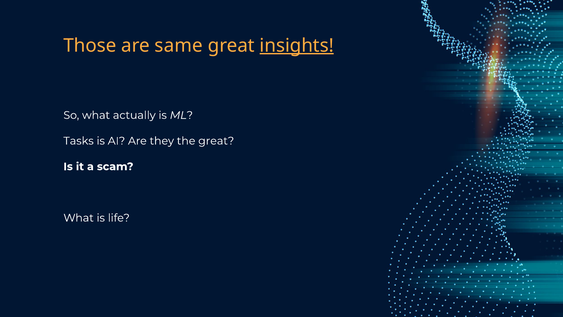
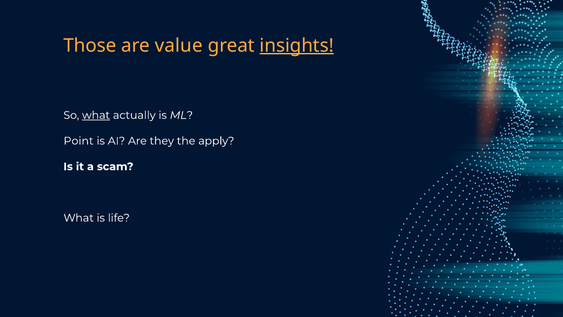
same: same -> value (179, 46)
what underline: none -> present (96, 115)
Tasks: Tasks -> Point (79, 141)
the great: great -> apply (216, 141)
